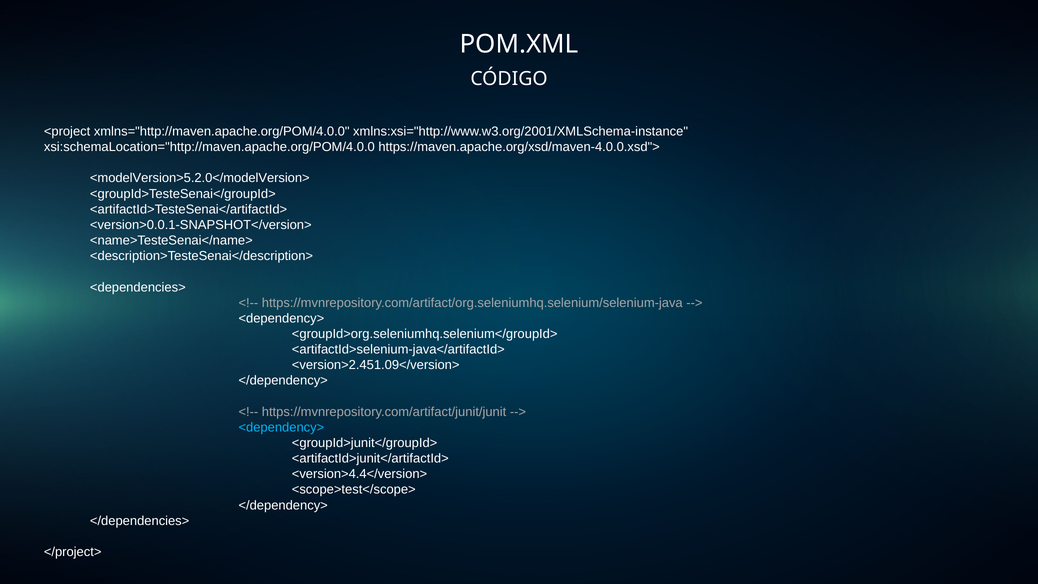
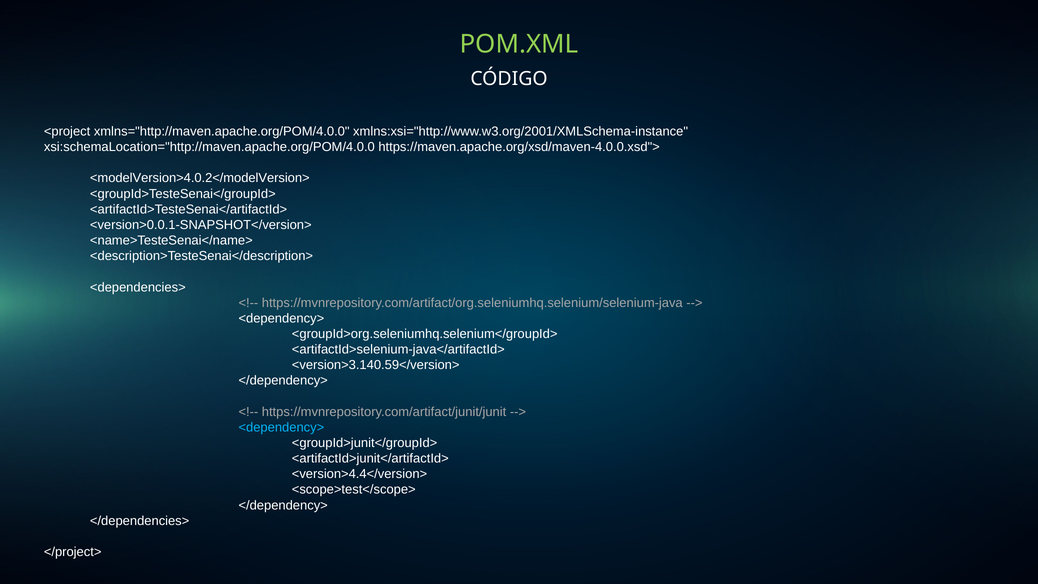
POM.XML colour: white -> light green (519, 44)
<modelVersion>5.2.0</modelVersion>: <modelVersion>5.2.0</modelVersion> -> <modelVersion>4.0.2</modelVersion> (200, 178)
<version>2.451.09</version>: <version>2.451.09</version> -> <version>3.140.59</version> (376, 365)
